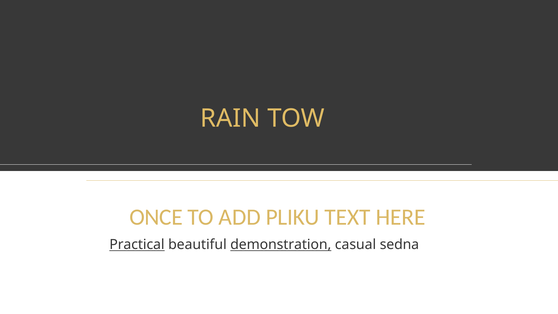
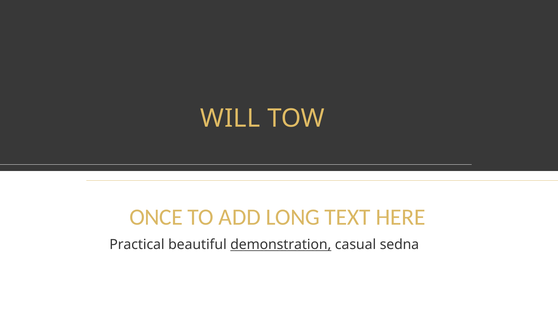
RAIN: RAIN -> WILL (230, 118)
PLIKU: PLIKU -> LONG (293, 217)
Practical underline: present -> none (137, 245)
